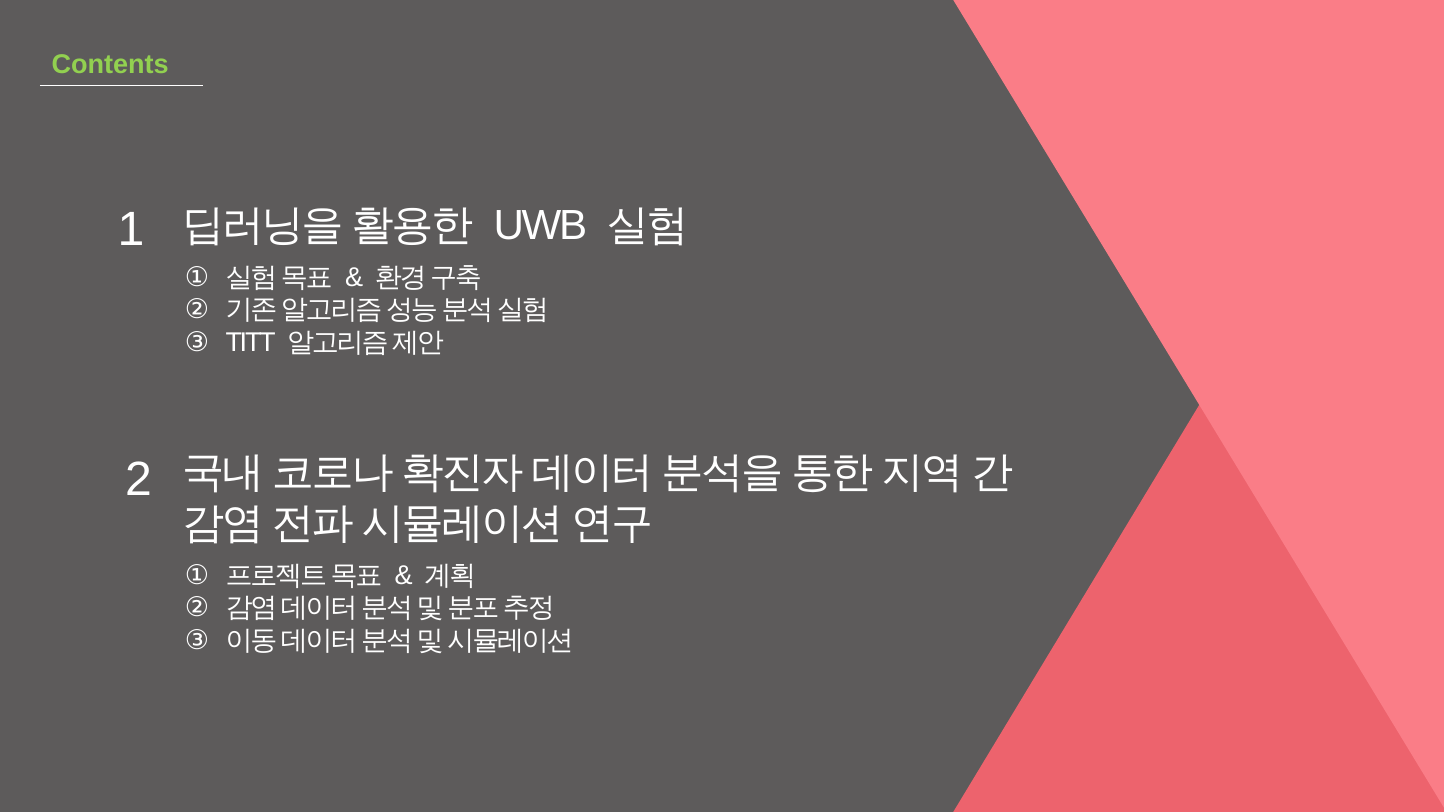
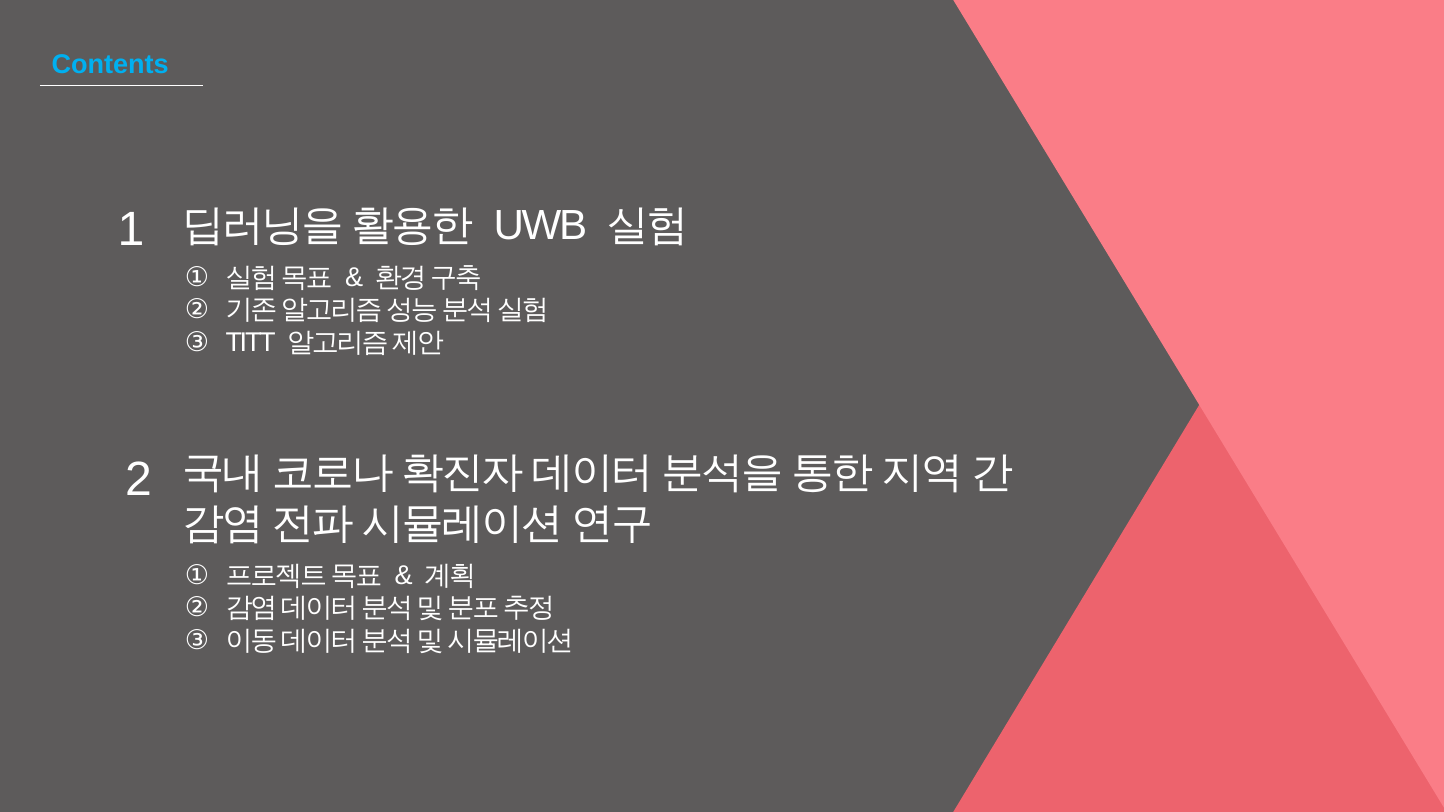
Contents colour: light green -> light blue (110, 64)
